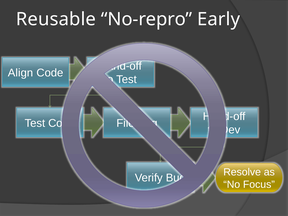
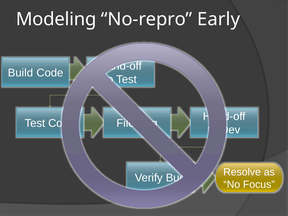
Reusable: Reusable -> Modeling (56, 19)
Align: Align -> Build (21, 73)
